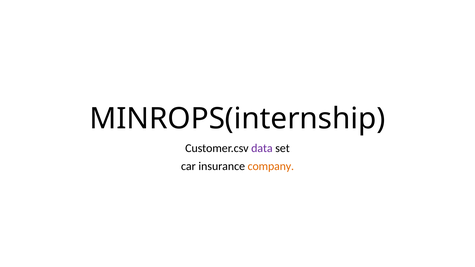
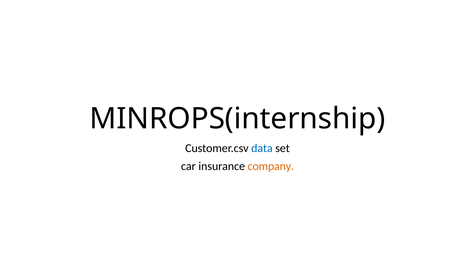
data colour: purple -> blue (262, 148)
